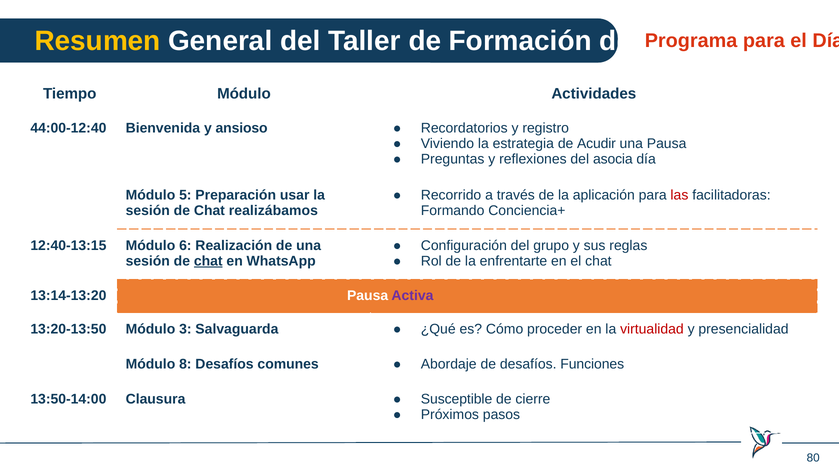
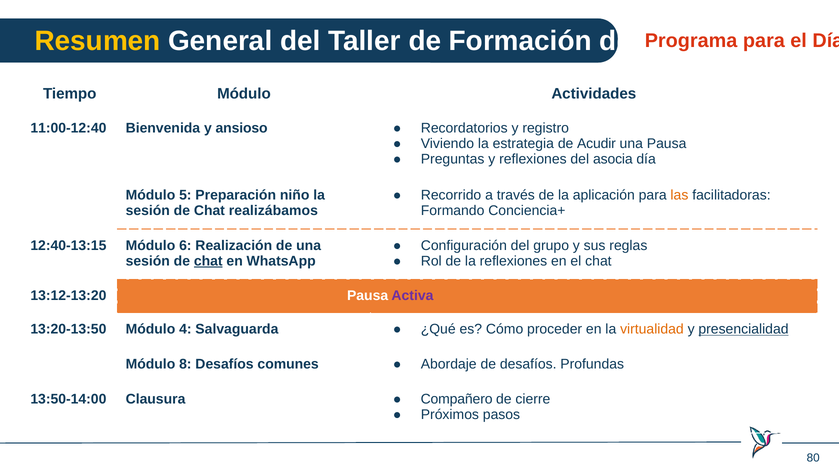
44:00-12:40: 44:00-12:40 -> 11:00-12:40 (68, 128)
las colour: red -> orange (679, 195)
usar: usar -> niño (295, 195)
la enfrentarte: enfrentarte -> reflexiones (513, 261)
13:14-13:20: 13:14-13:20 -> 13:12-13:20 (68, 296)
3: 3 -> 4 (185, 329)
virtualidad colour: red -> orange (652, 329)
presencialidad underline: none -> present (743, 329)
Funciones: Funciones -> Profundas (592, 364)
Susceptible: Susceptible -> Compañero (457, 399)
